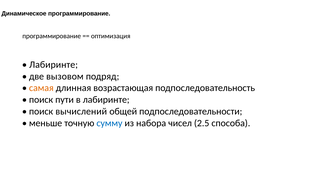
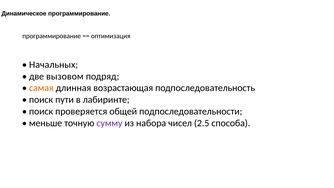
Лабиринте: Лабиринте -> Начальных (54, 65)
вычислений: вычислений -> проверяется (81, 111)
сумму colour: blue -> purple (109, 123)
